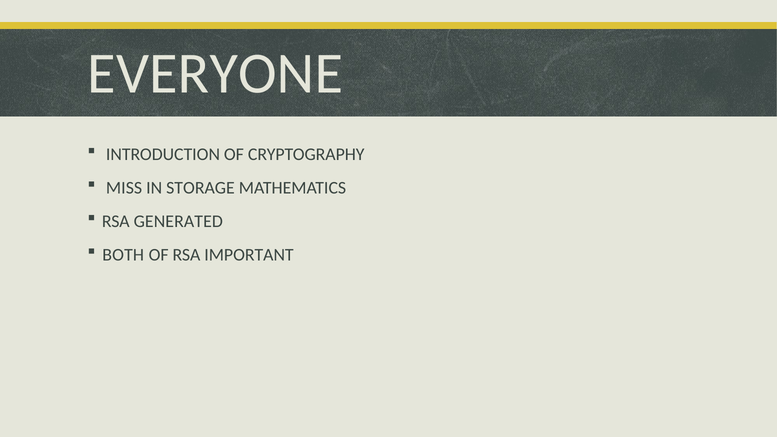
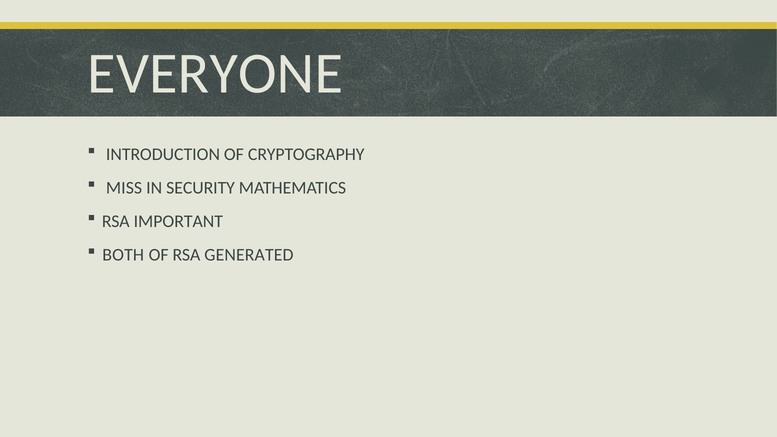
STORAGE: STORAGE -> SECURITY (201, 188)
GENERATED: GENERATED -> IMPORTANT (178, 221)
IMPORTANT: IMPORTANT -> GENERATED (249, 255)
